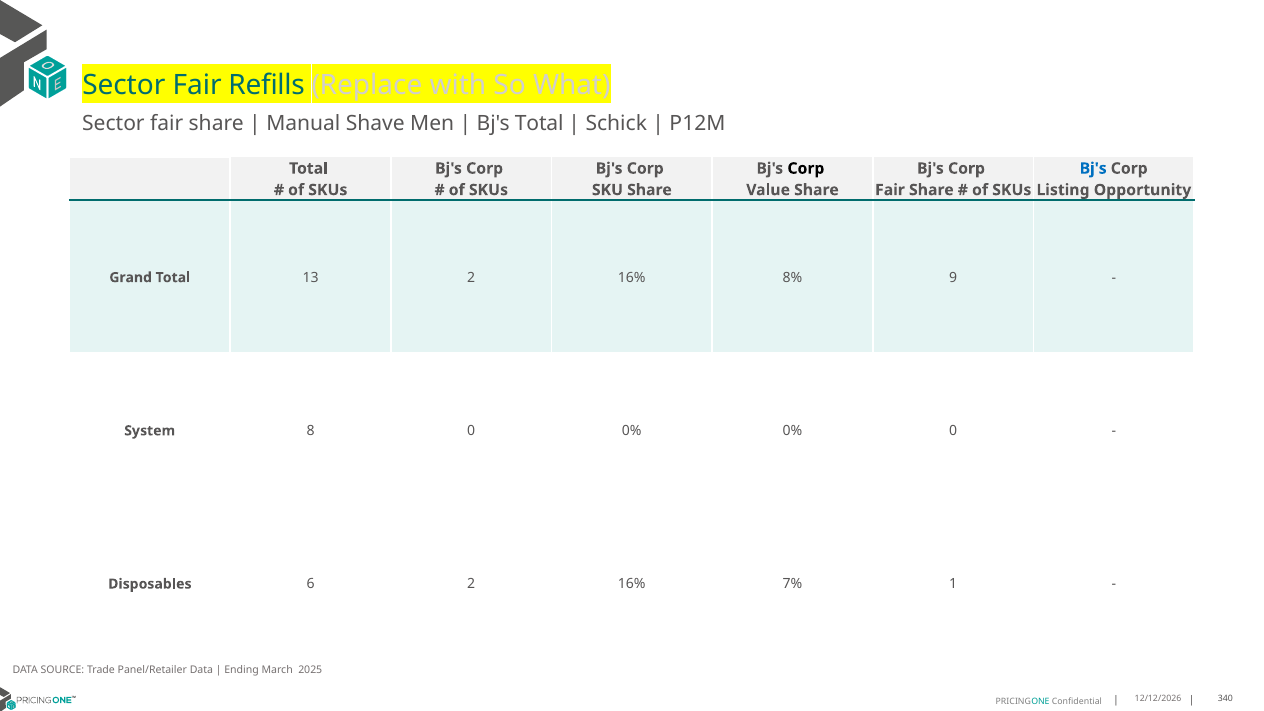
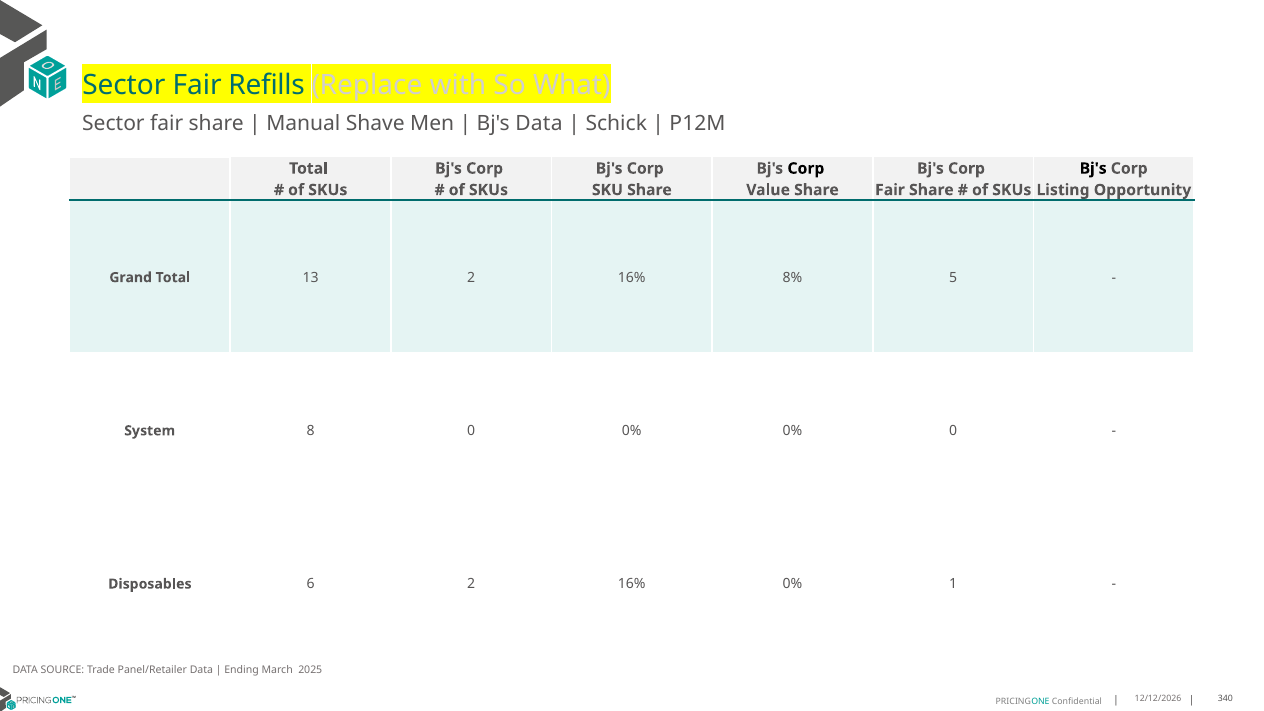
Bj's Total: Total -> Data (539, 123)
Bj's colour: blue -> black (1093, 168)
9: 9 -> 5 (953, 278)
16% 7%: 7% -> 0% (792, 584)
